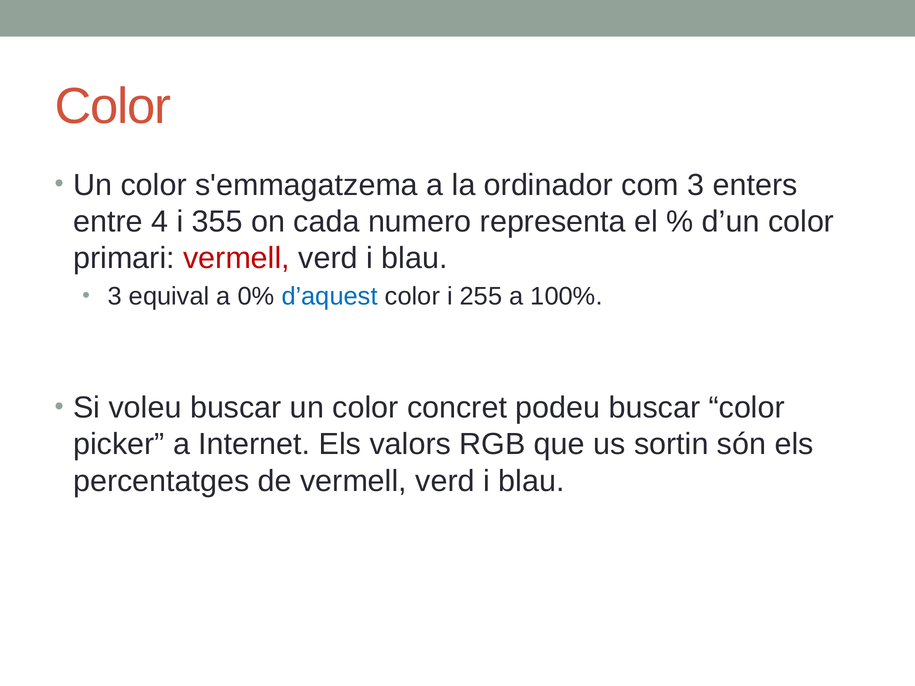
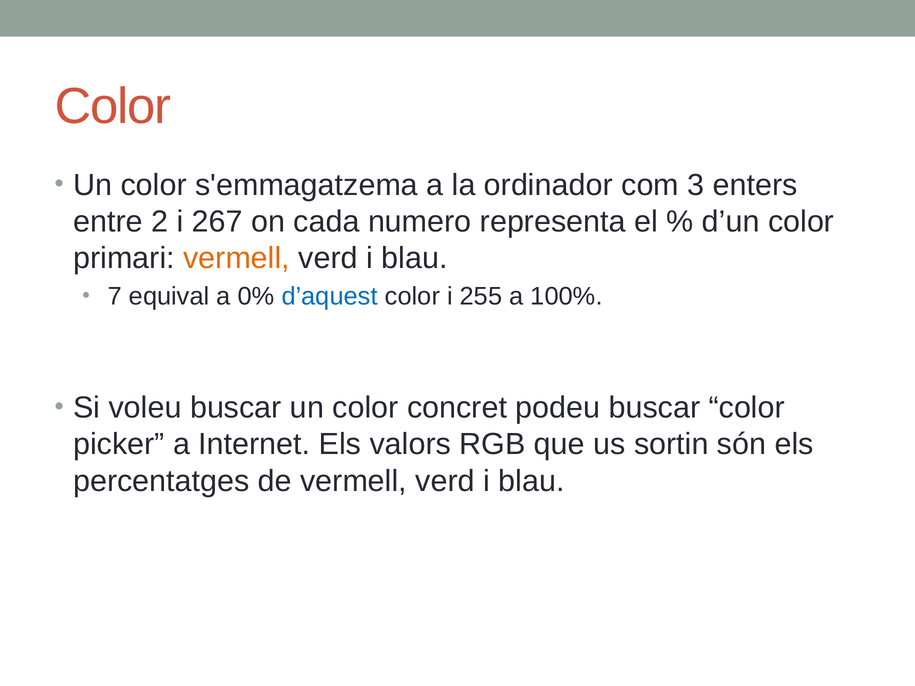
4: 4 -> 2 (160, 222)
355: 355 -> 267 (217, 222)
vermell colour: red -> orange (237, 258)
3: 3 -> 7 (115, 297)
